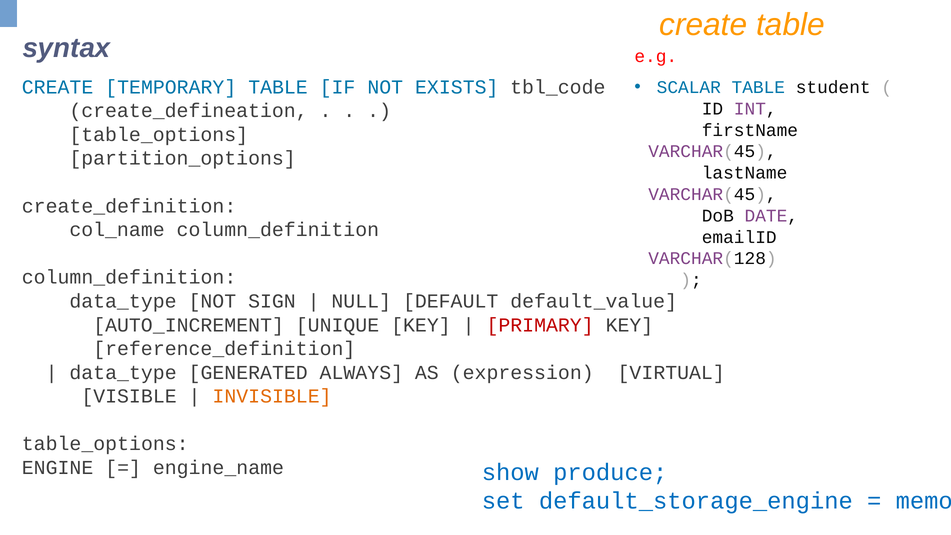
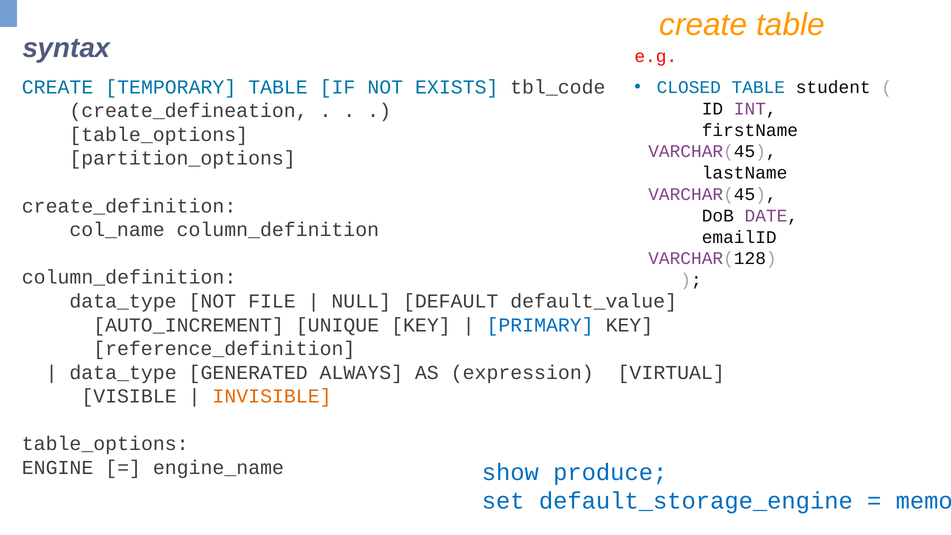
SCALAR: SCALAR -> CLOSED (689, 87)
SIGN: SIGN -> FILE (272, 301)
PRIMARY colour: red -> blue (540, 325)
